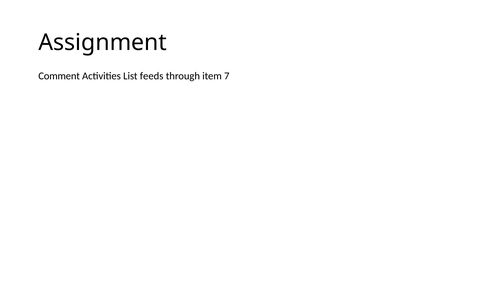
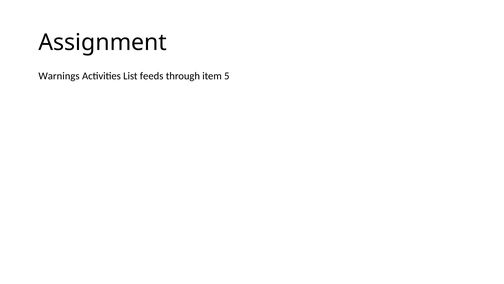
Comment: Comment -> Warnings (59, 76)
7: 7 -> 5 (227, 76)
